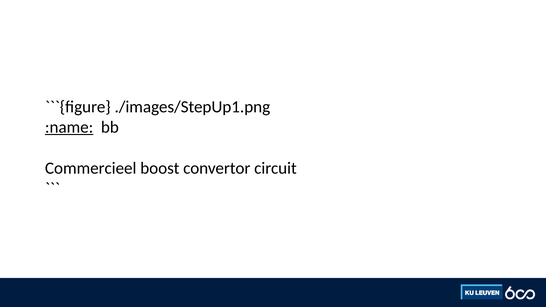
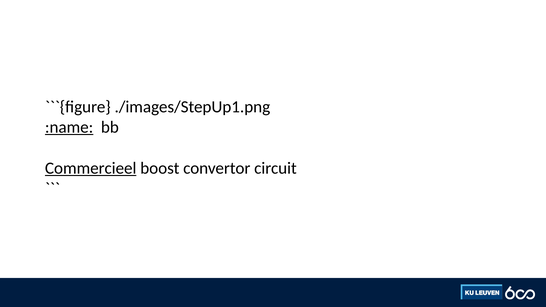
Commercieel underline: none -> present (91, 168)
